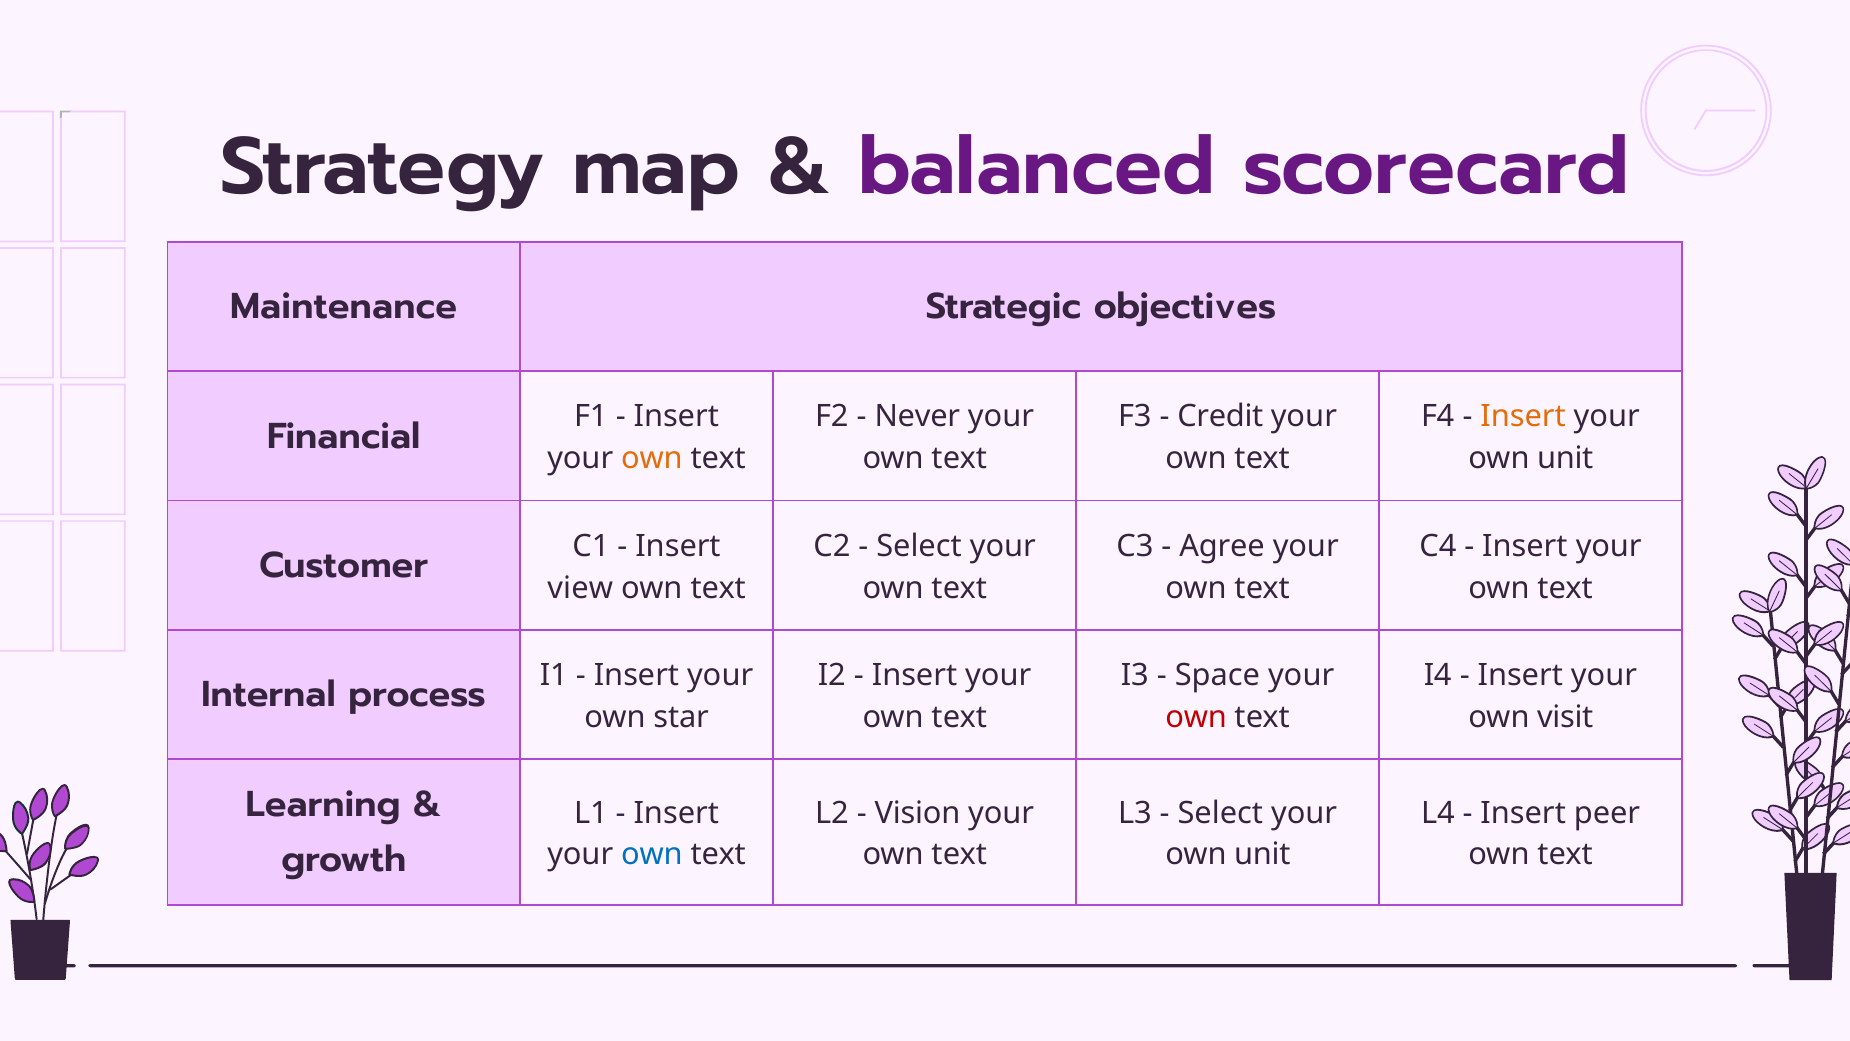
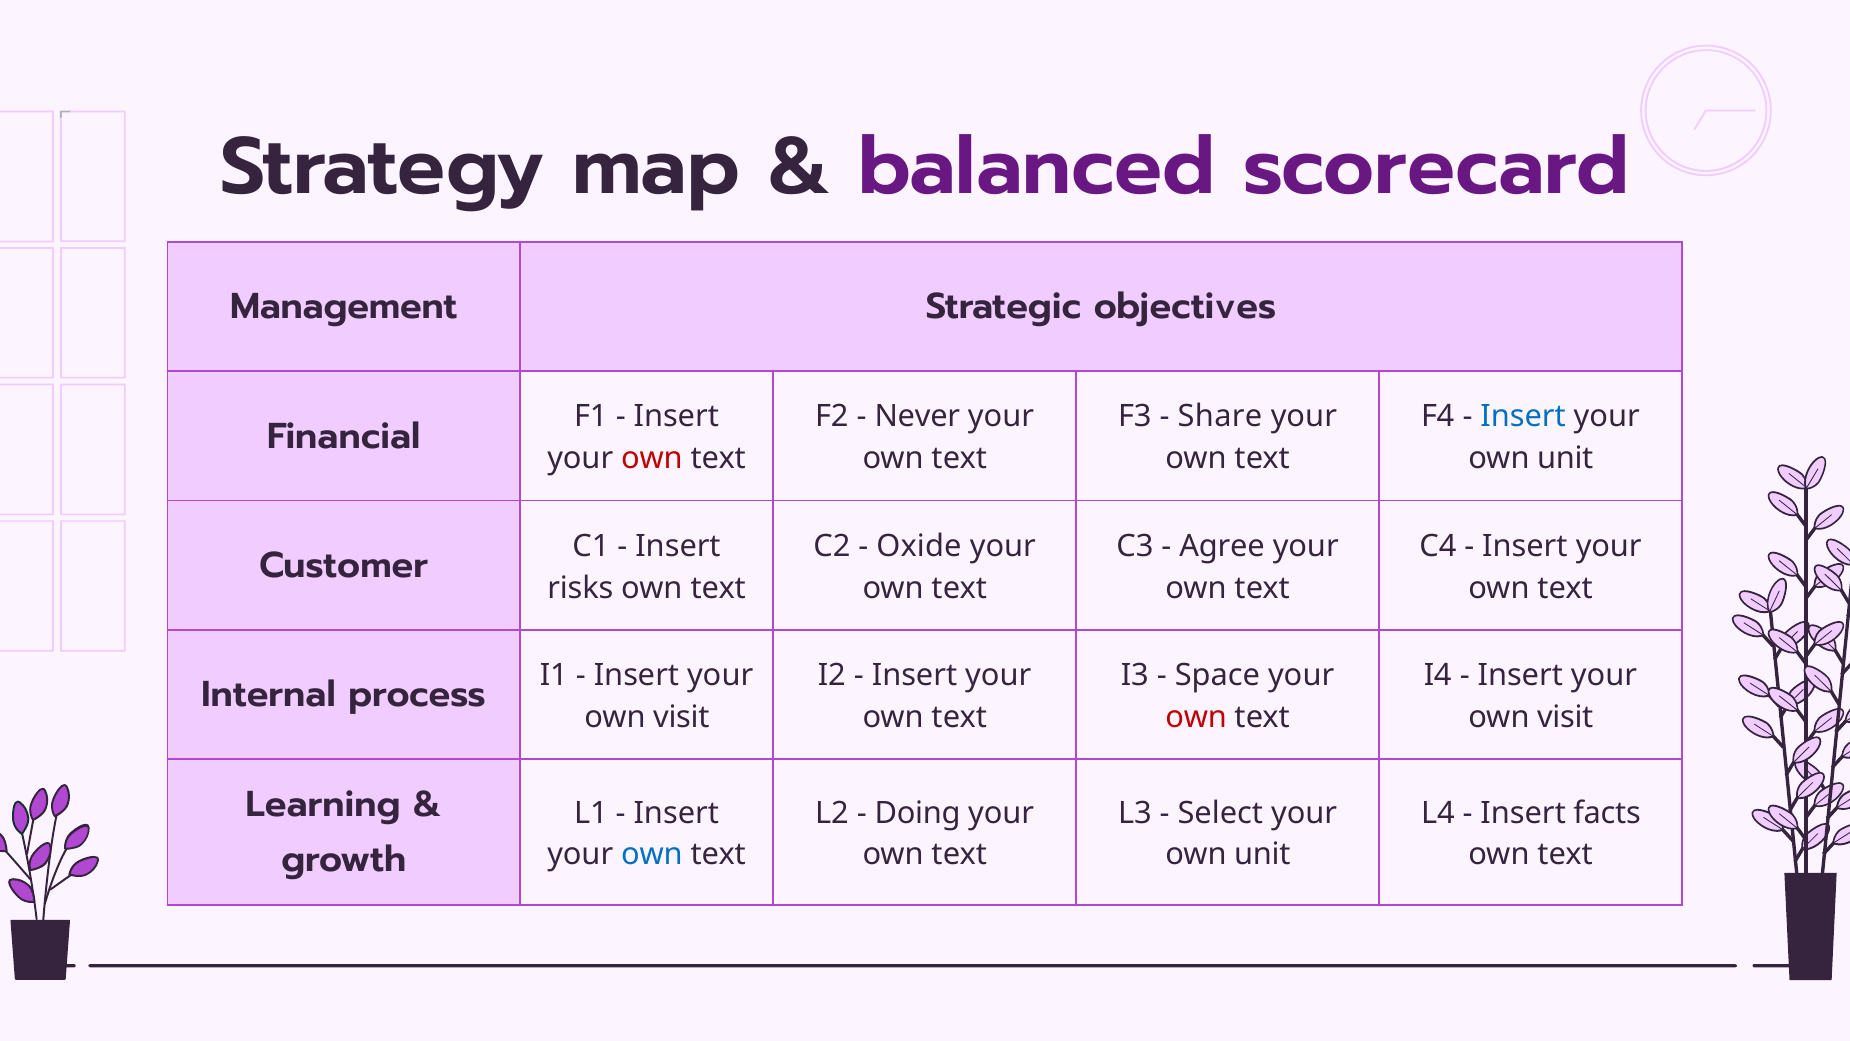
Maintenance: Maintenance -> Management (344, 307)
Credit: Credit -> Share (1220, 417)
Insert colour: orange -> blue (1523, 417)
own colour: orange -> red (652, 459)
Select: Select -> Oxide (919, 546)
view: view -> risks (580, 588)
star: star -> visit (681, 717)
Vision: Vision -> Doing (918, 813)
peer: peer -> facts (1607, 813)
